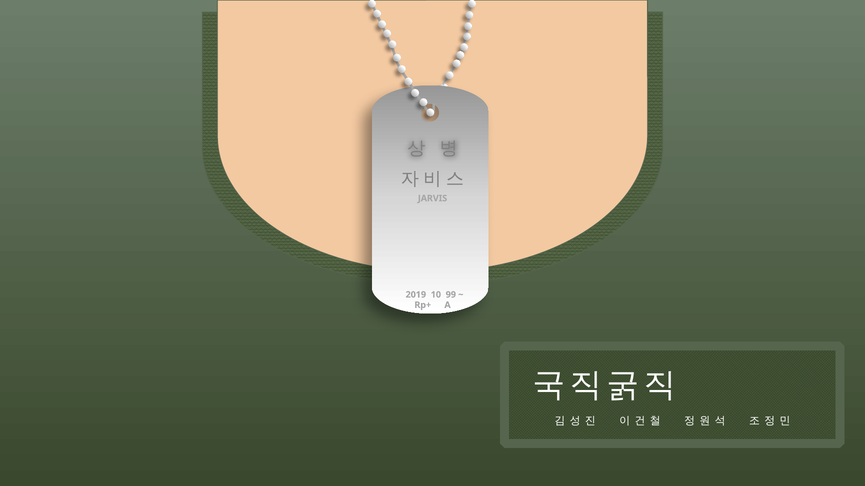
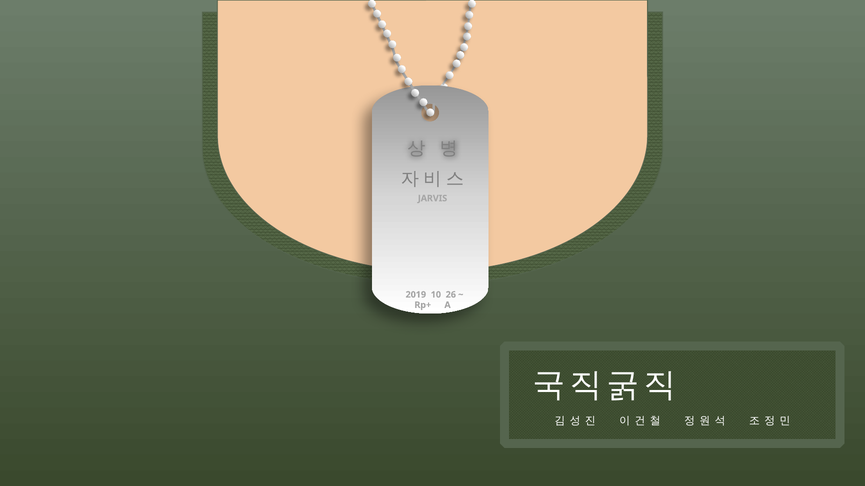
99: 99 -> 26 (451, 295)
